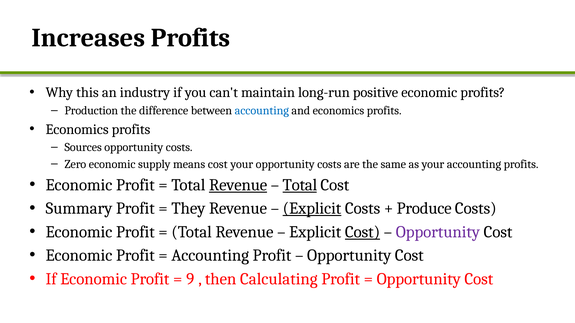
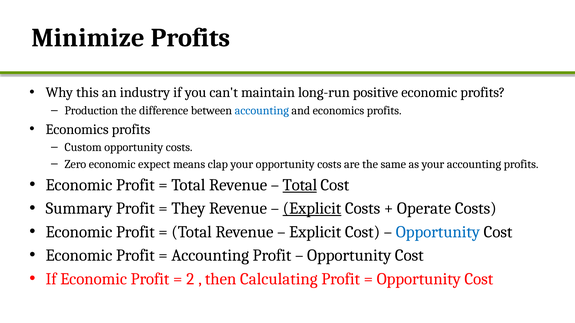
Increases: Increases -> Minimize (88, 38)
Sources: Sources -> Custom (83, 148)
supply: supply -> expect (154, 164)
means cost: cost -> clap (218, 164)
Revenue underline: present -> none (238, 185)
Produce: Produce -> Operate (424, 209)
Cost underline: present -> none (363, 232)
Opportunity colour: purple -> blue (438, 232)
9: 9 -> 2 (190, 279)
